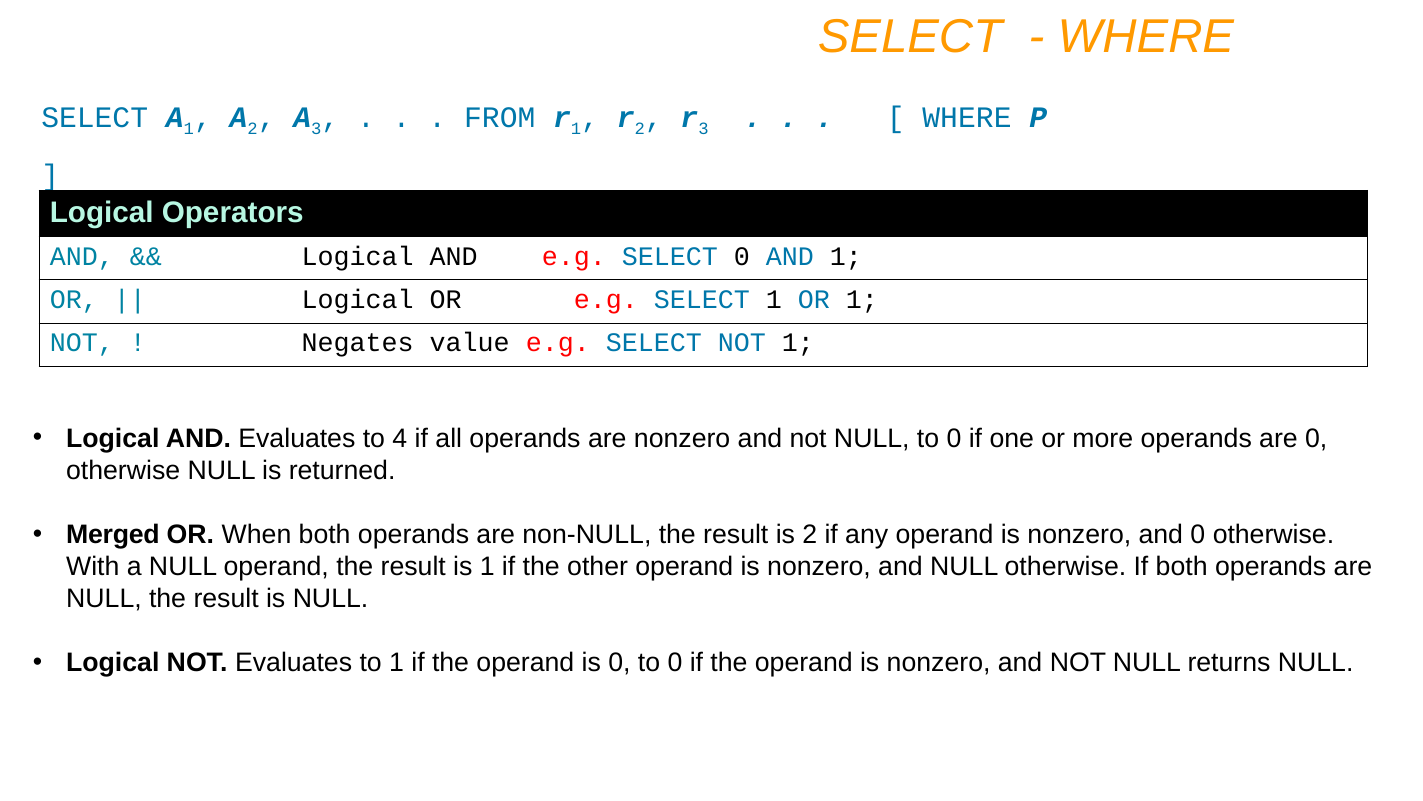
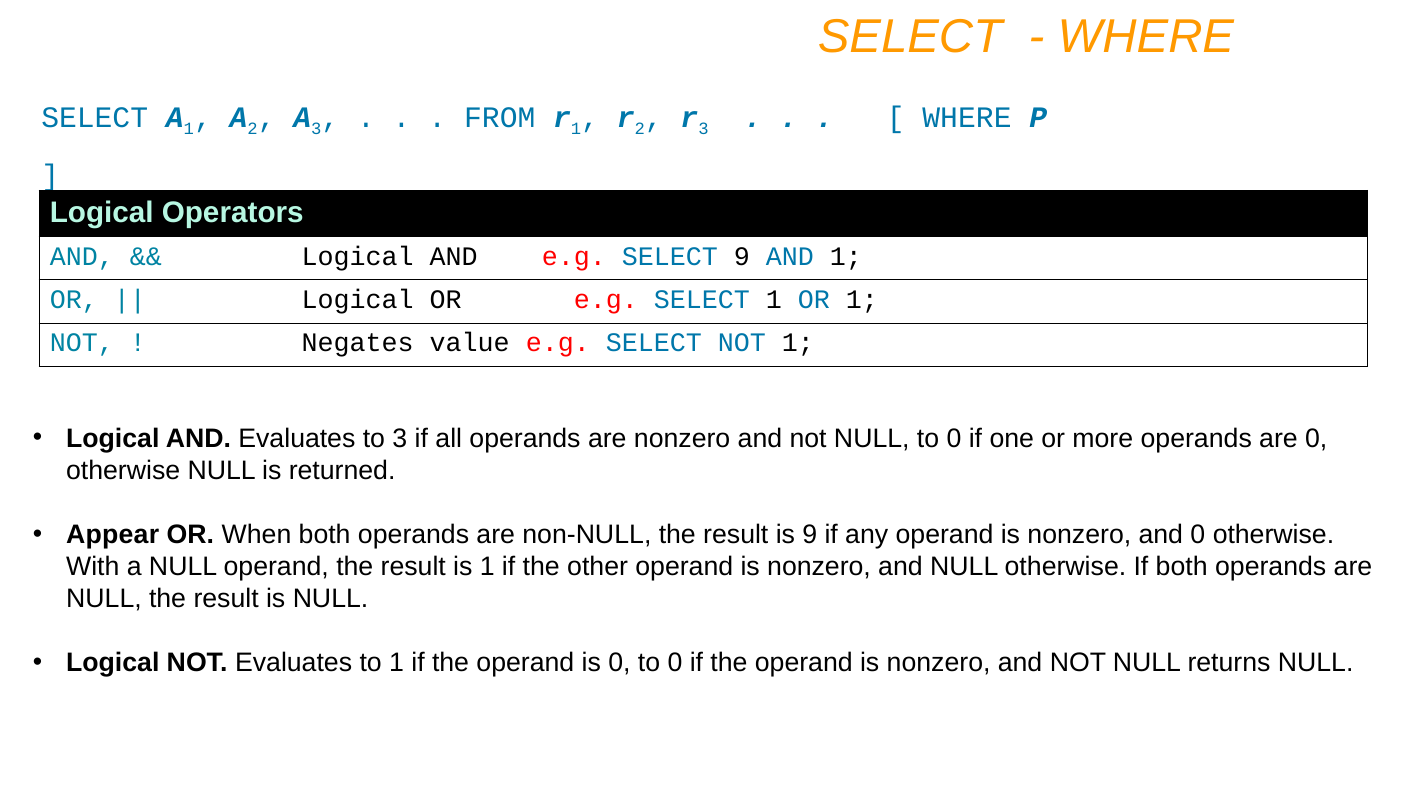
SELECT 0: 0 -> 9 (742, 256)
to 4: 4 -> 3 (400, 438)
Merged: Merged -> Appear (113, 534)
is 2: 2 -> 9 (810, 534)
